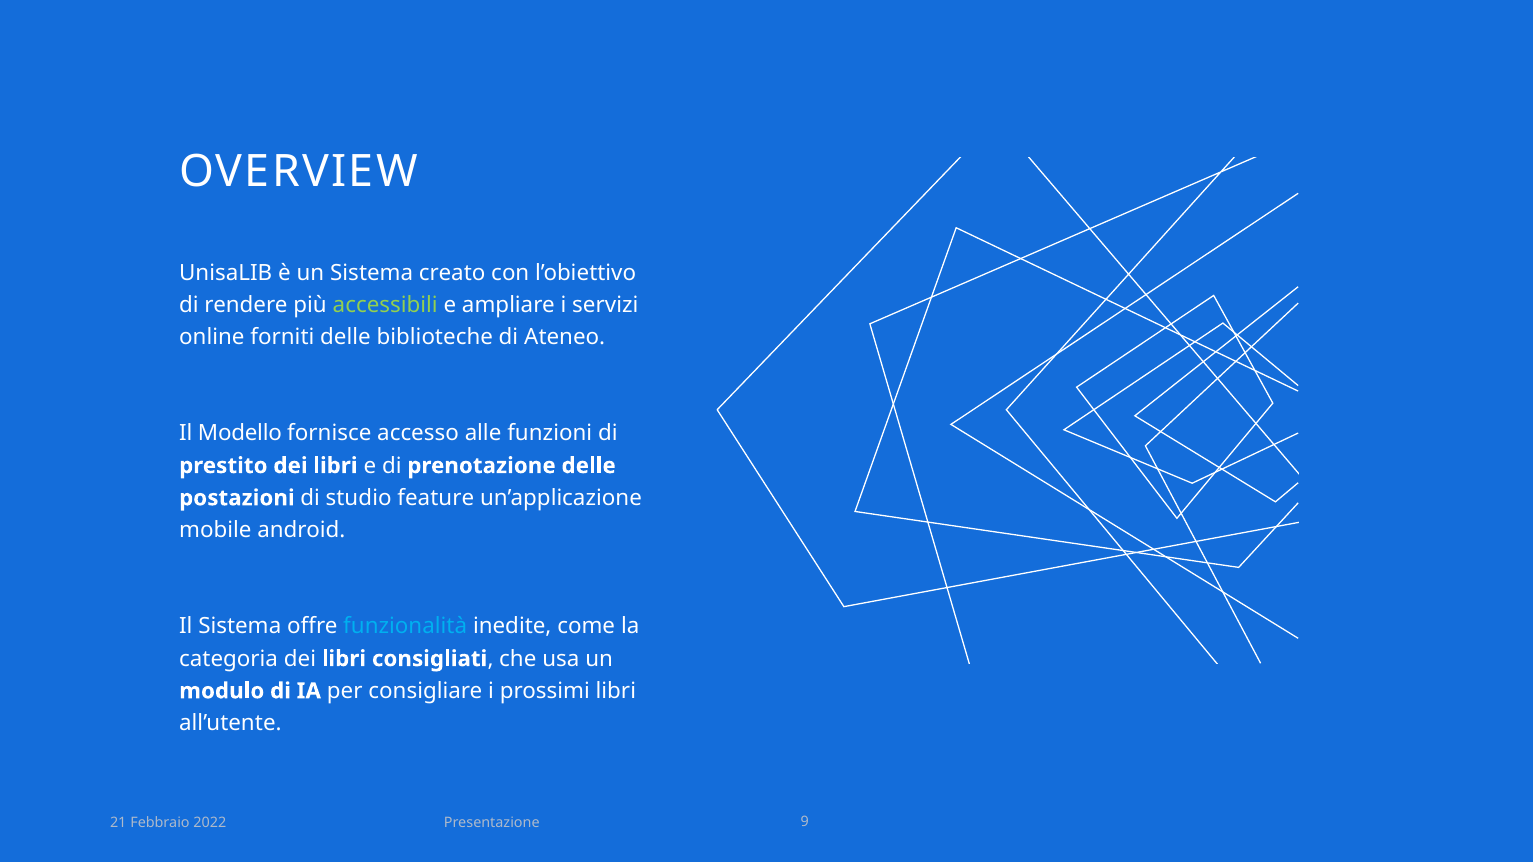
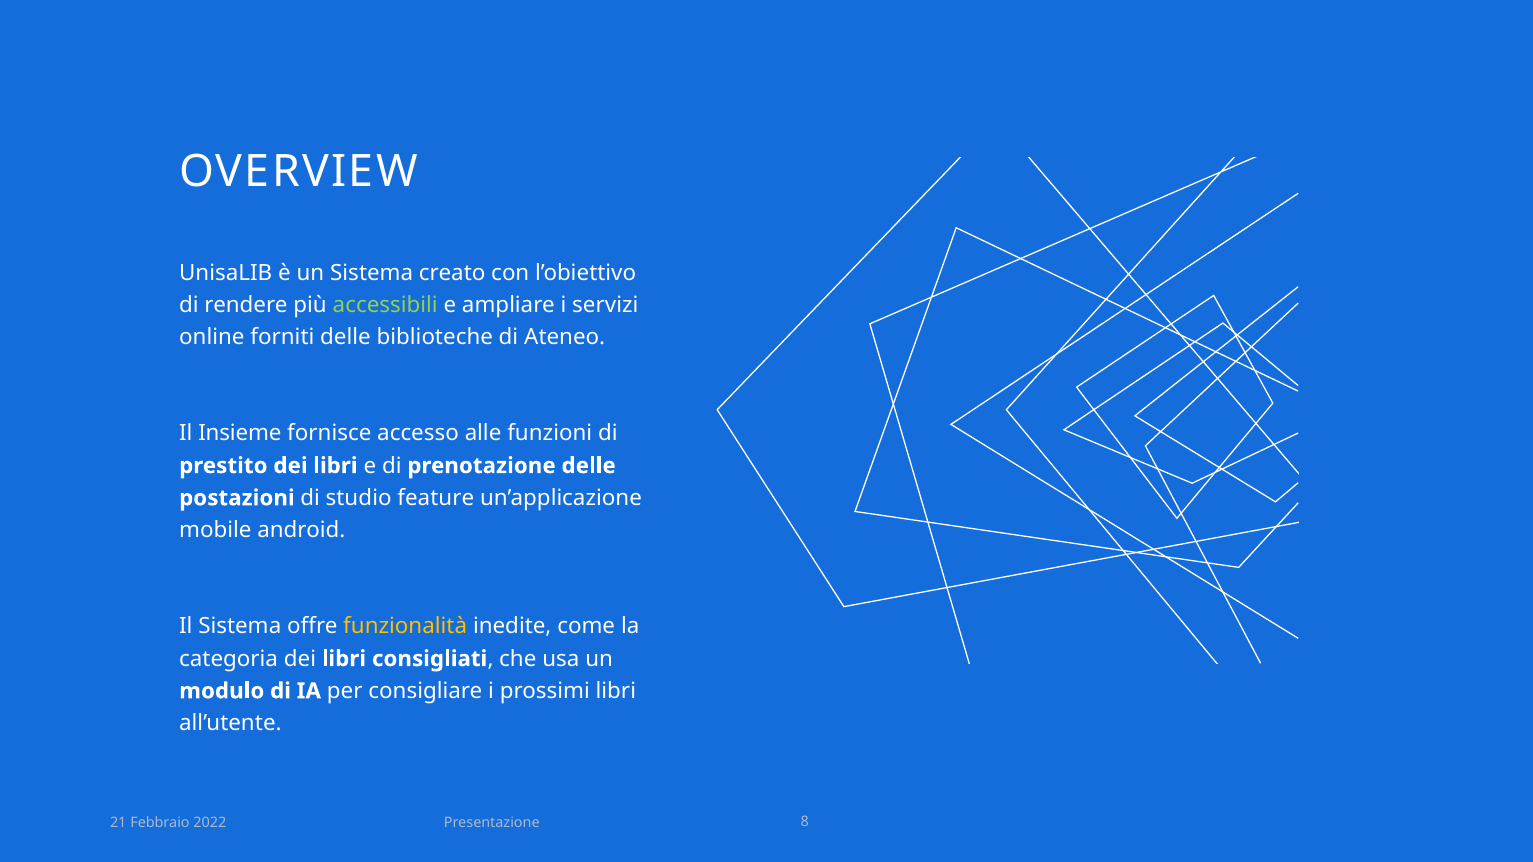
Modello: Modello -> Insieme (240, 434)
funzionalità colour: light blue -> yellow (405, 627)
9: 9 -> 8 (805, 822)
